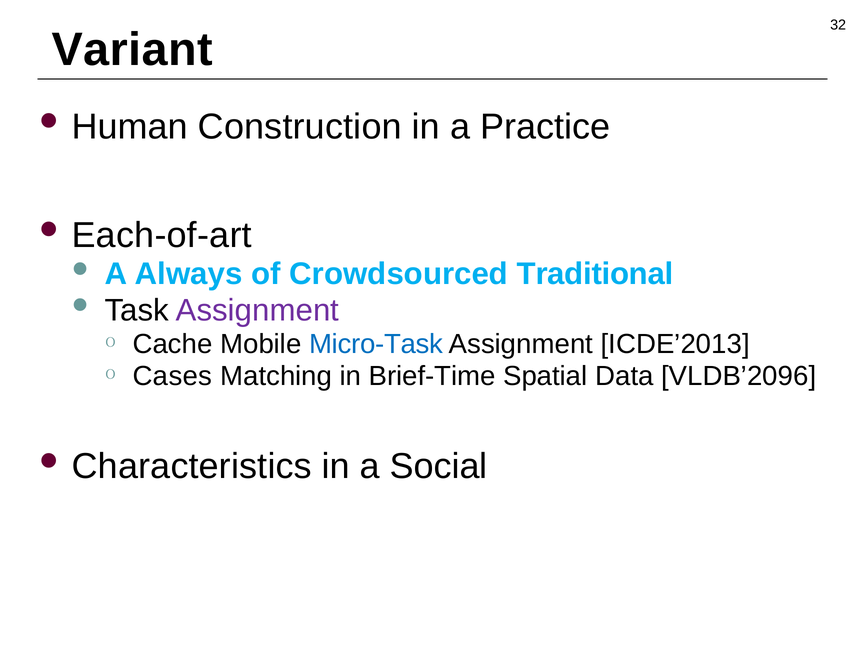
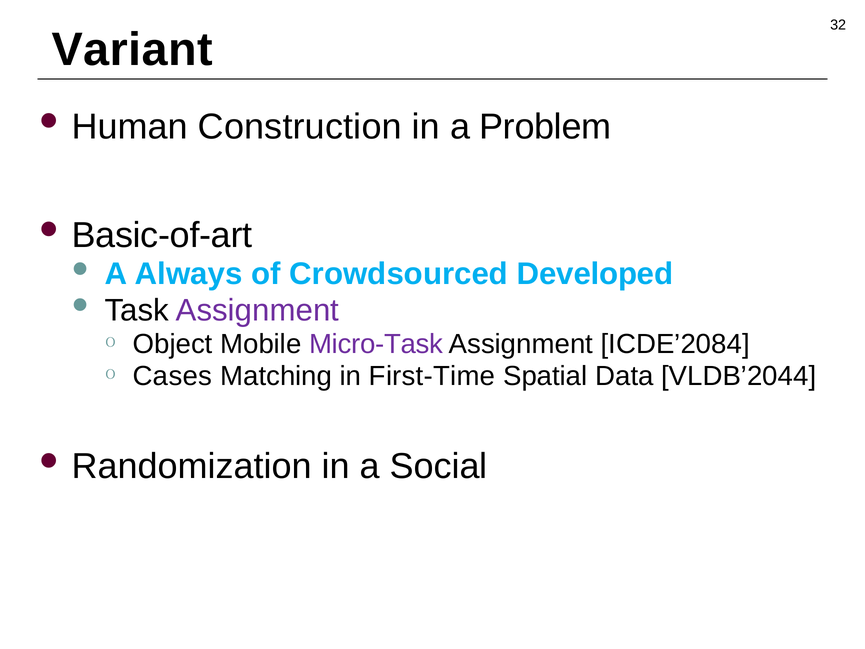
Practice: Practice -> Problem (545, 127)
Each-of-art: Each-of-art -> Basic-of-art (162, 235)
Traditional: Traditional -> Developed (595, 274)
Cache: Cache -> Object (173, 344)
Micro-Task colour: blue -> purple (376, 344)
ICDE’2013: ICDE’2013 -> ICDE’2084 (675, 344)
Brief-Time: Brief-Time -> First-Time (432, 376)
VLDB’2096: VLDB’2096 -> VLDB’2044 (739, 376)
Characteristics: Characteristics -> Randomization (192, 466)
